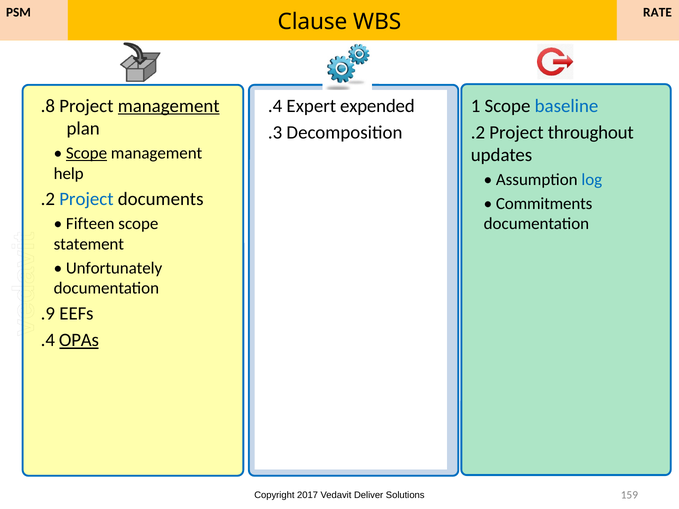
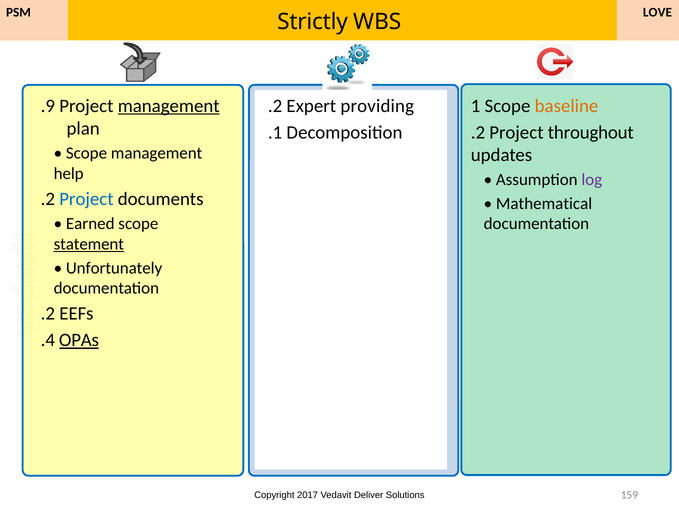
RATE: RATE -> LOVE (657, 12)
Clause: Clause -> Strictly (313, 22)
.4: .4 -> .2 (275, 106)
expended: expended -> providing (377, 106)
.8: .8 -> .9 (48, 106)
baseline colour: blue -> orange (567, 106)
.3: .3 -> .1 (275, 132)
Scope underline: present -> none (86, 153)
log colour: blue -> purple (592, 180)
Commitments: Commitments -> Mathematical (544, 204)
Fifteen: Fifteen -> Earned (90, 224)
statement underline: none -> present (89, 244)
.9: .9 -> .2 (48, 314)
